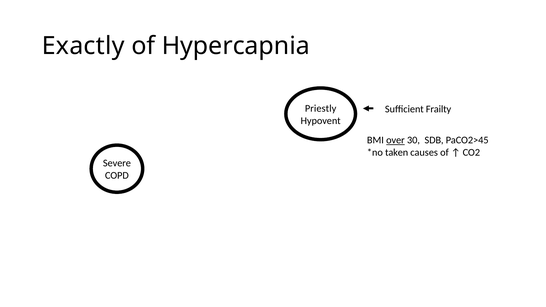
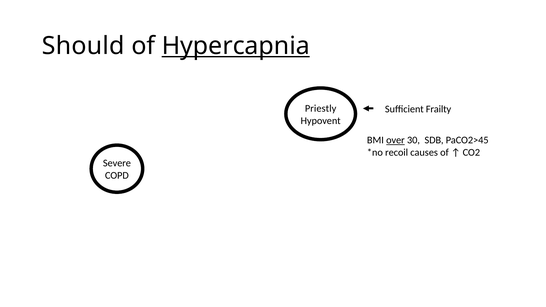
Exactly: Exactly -> Should (83, 46)
Hypercapnia underline: none -> present (236, 46)
taken: taken -> recoil (397, 153)
